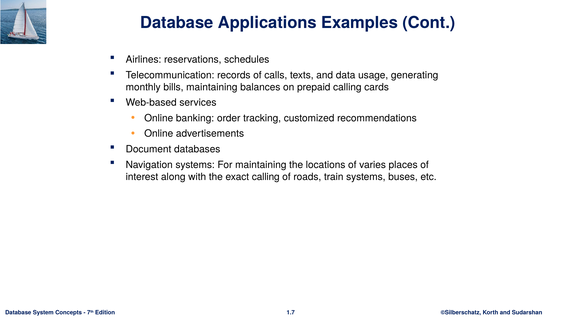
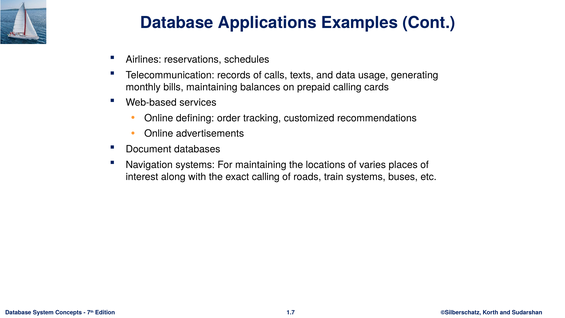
banking: banking -> defining (195, 118)
